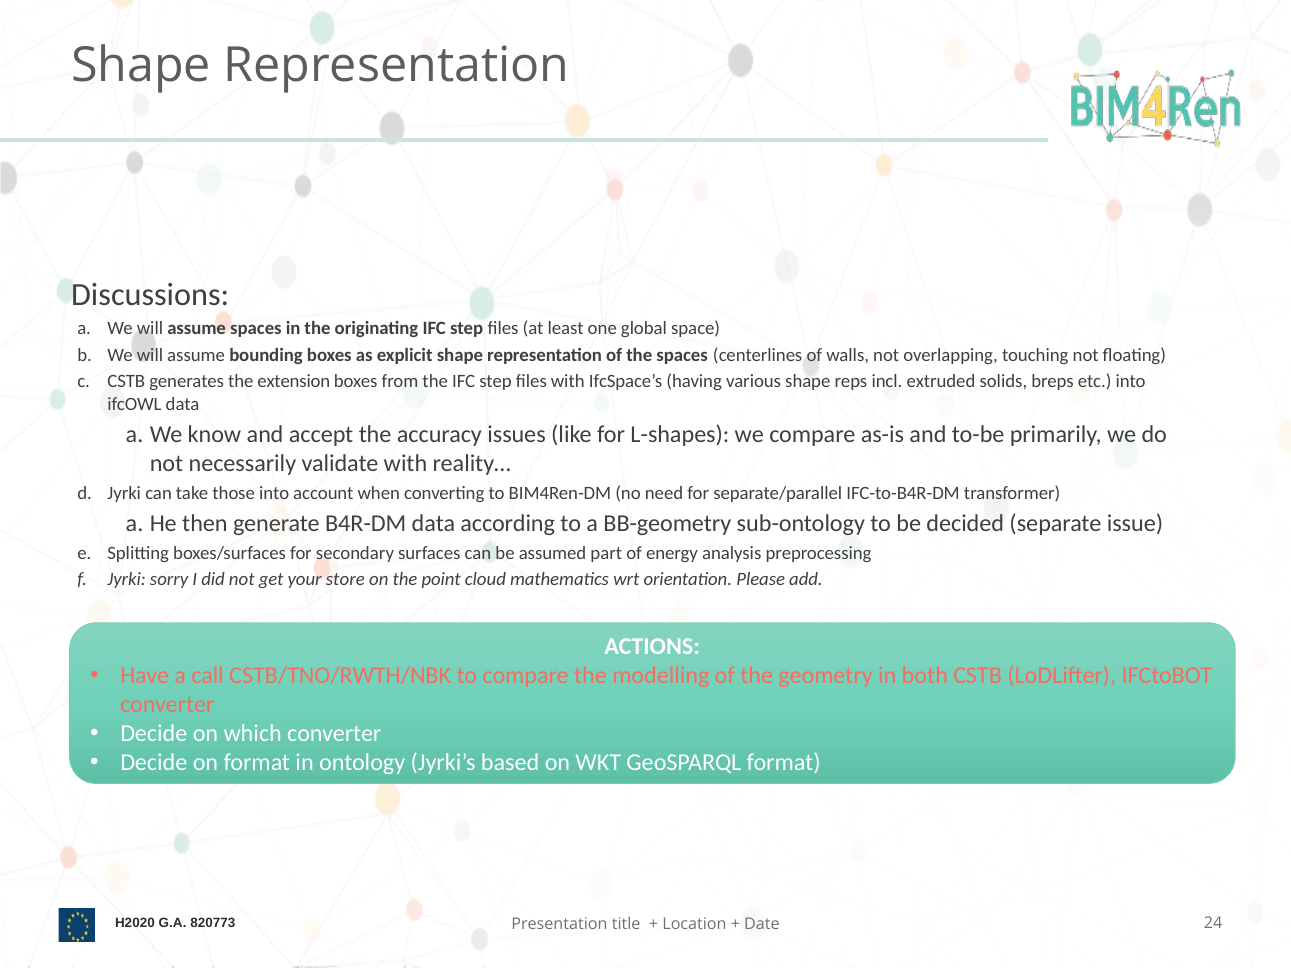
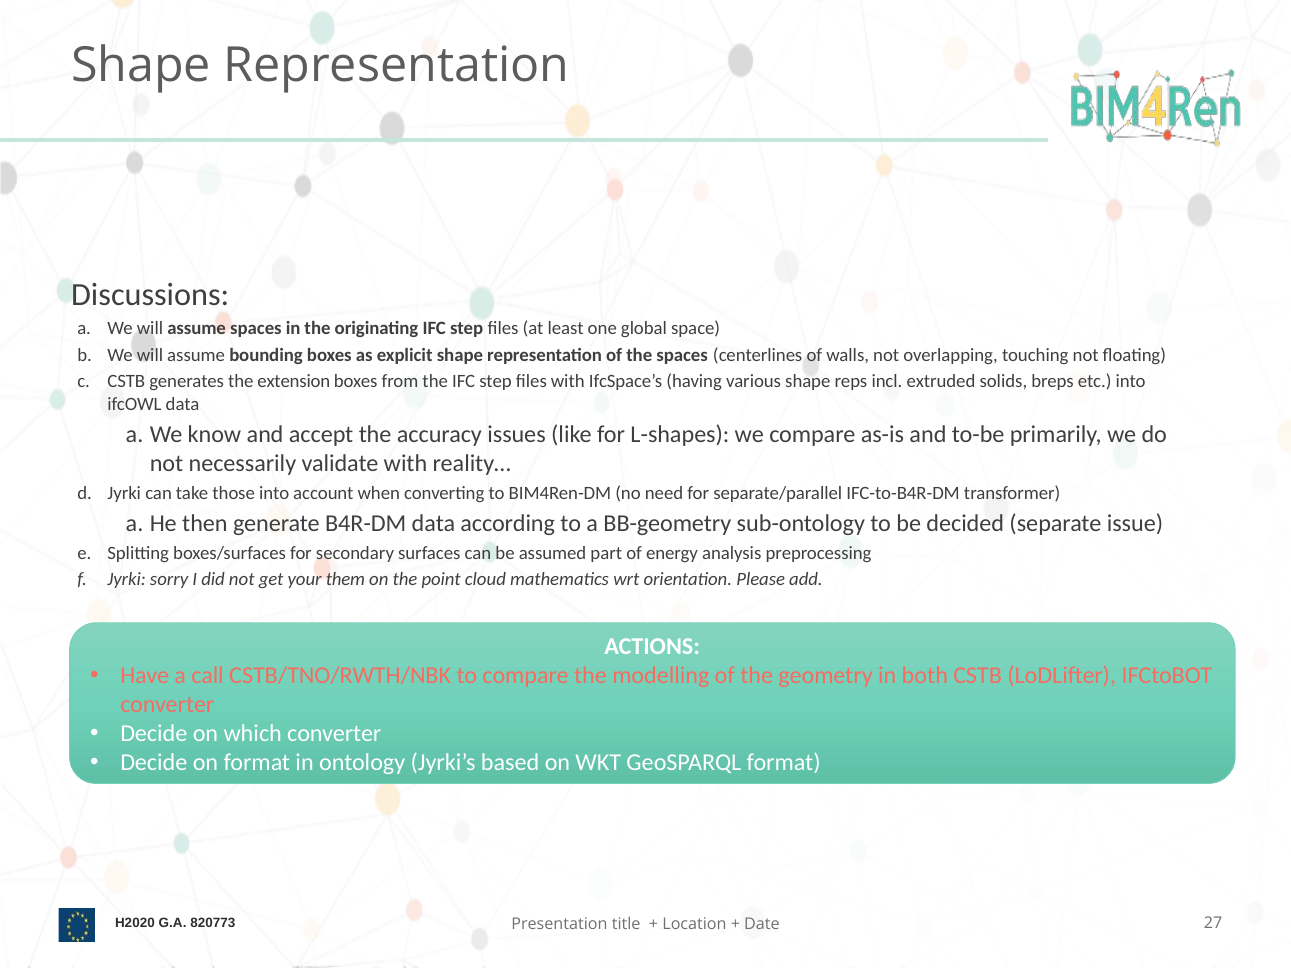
store: store -> them (345, 580)
24: 24 -> 27 (1213, 923)
